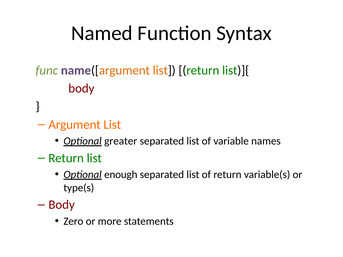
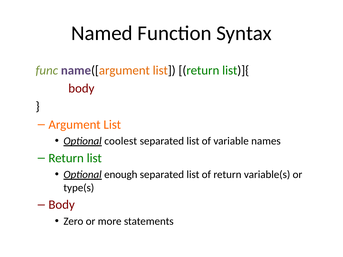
greater: greater -> coolest (121, 141)
